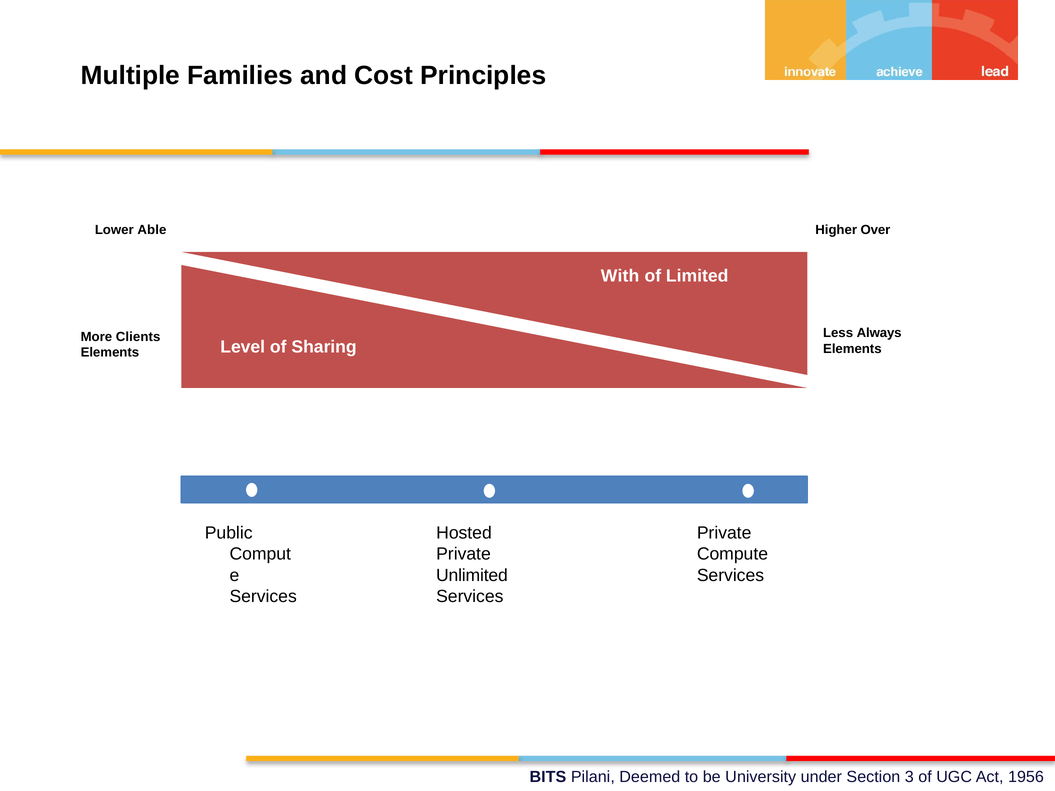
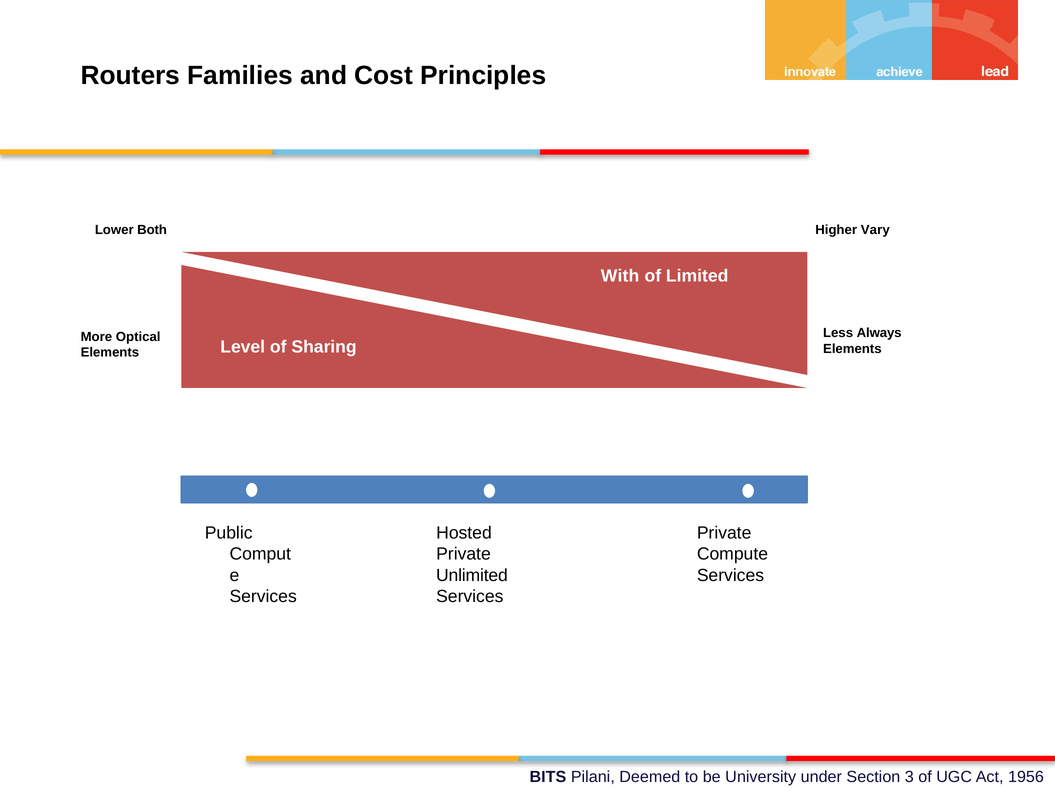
Multiple: Multiple -> Routers (130, 76)
Able: Able -> Both (152, 230)
Over: Over -> Vary (875, 230)
Clients: Clients -> Optical (138, 337)
